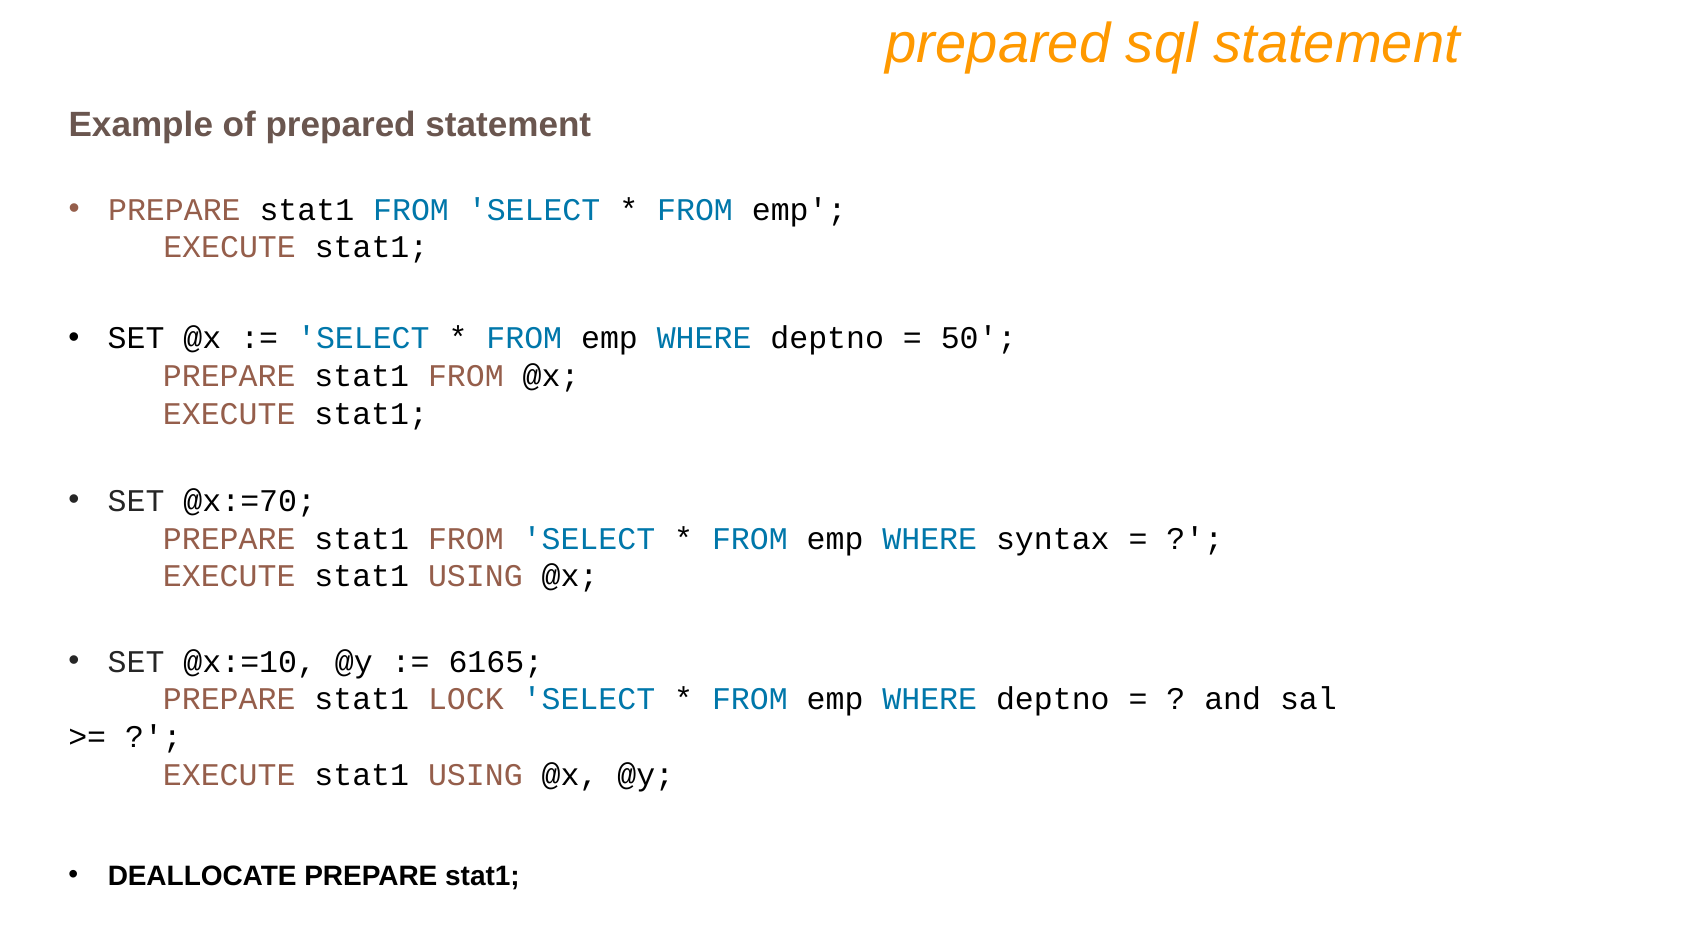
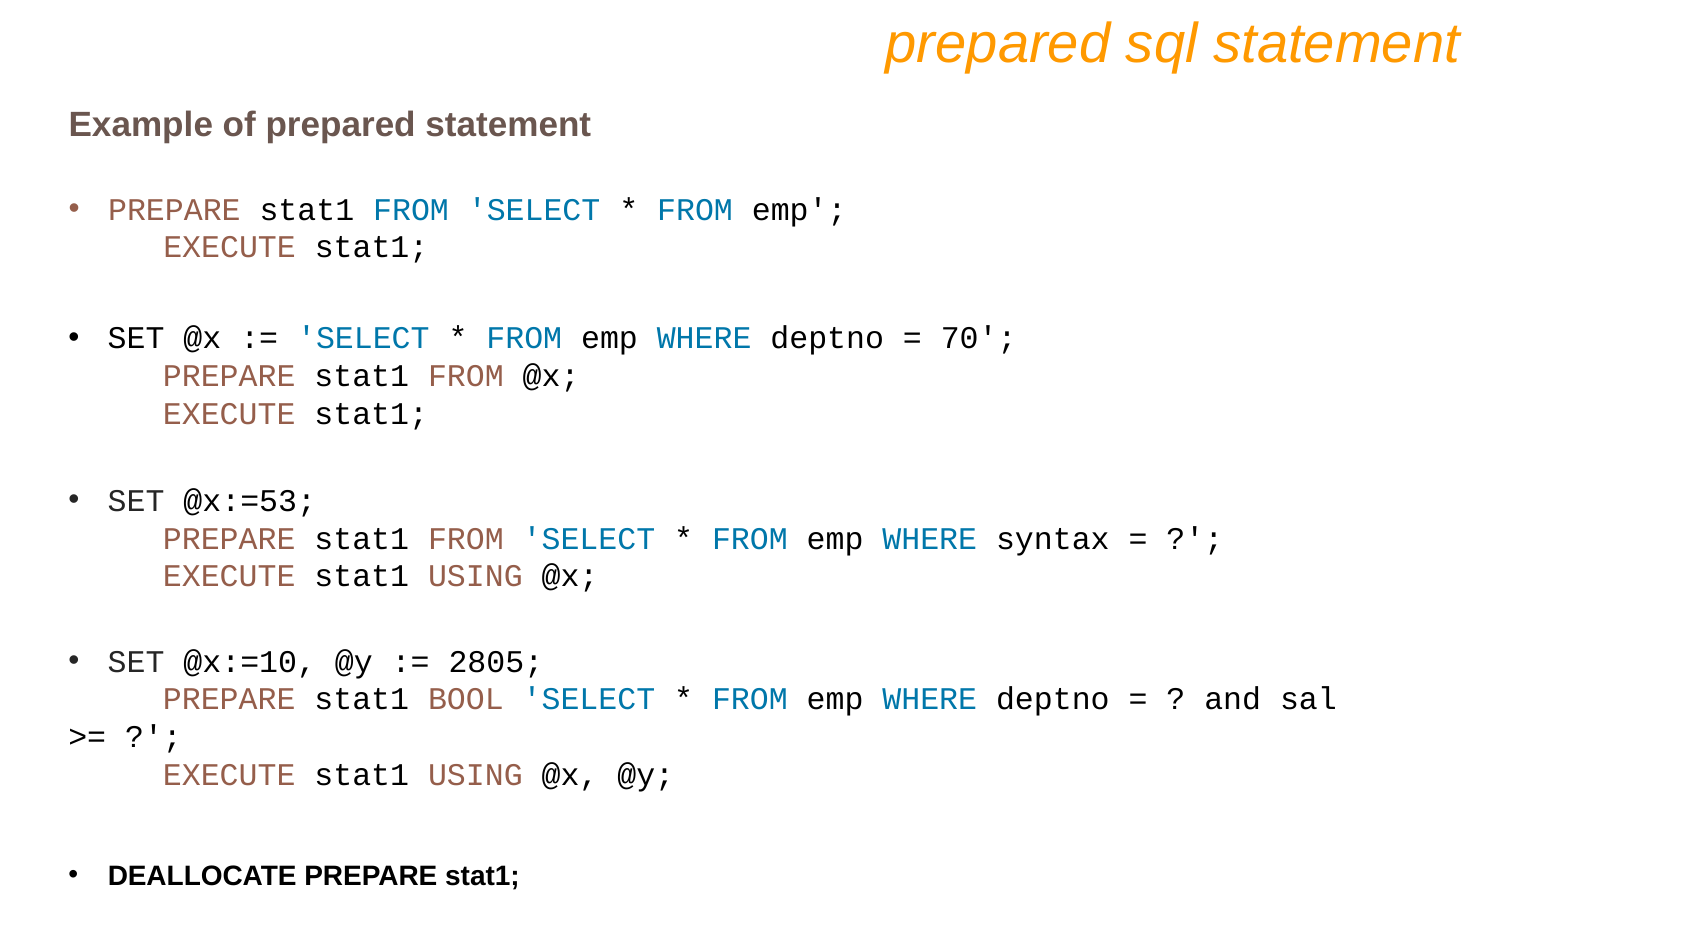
50: 50 -> 70 (979, 338)
@x:=70: @x:=70 -> @x:=53 (250, 501)
6165: 6165 -> 2805 (496, 661)
LOCK: LOCK -> BOOL (466, 699)
